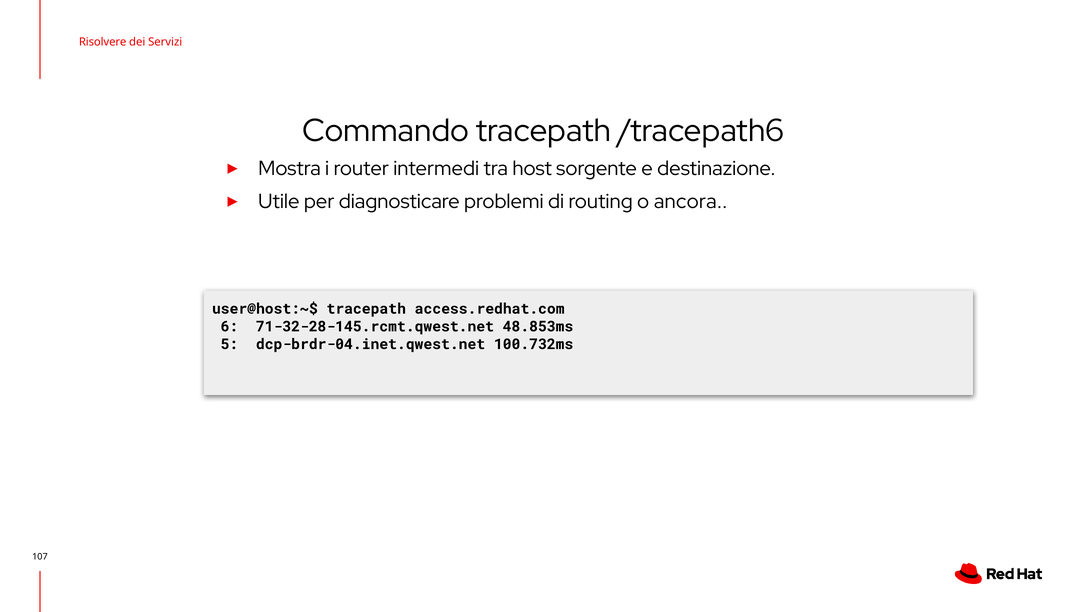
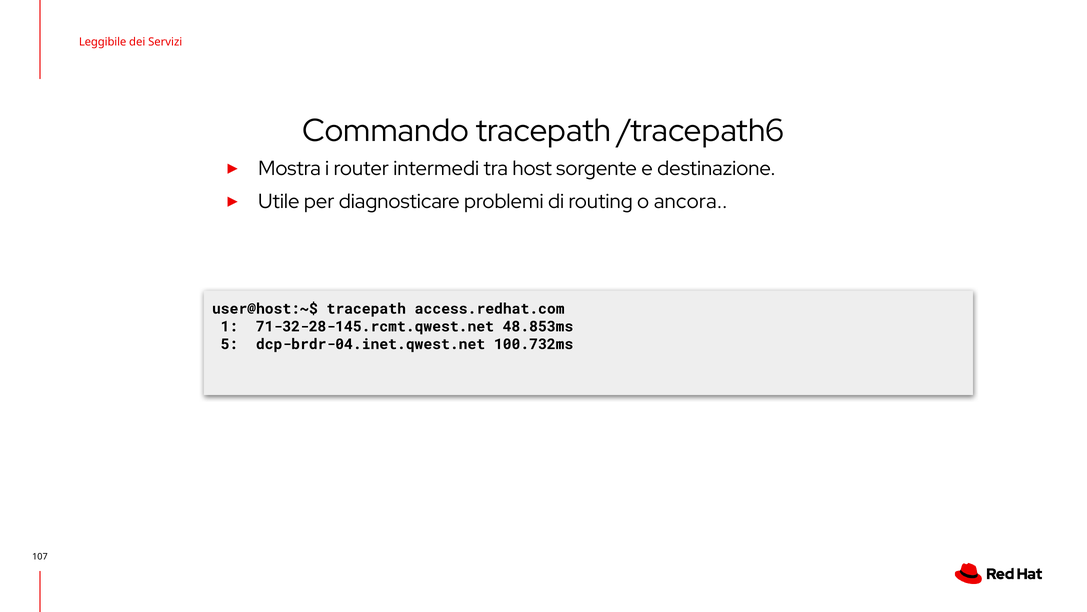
Risolvere: Risolvere -> Leggibile (103, 42)
6: 6 -> 1 (229, 326)
